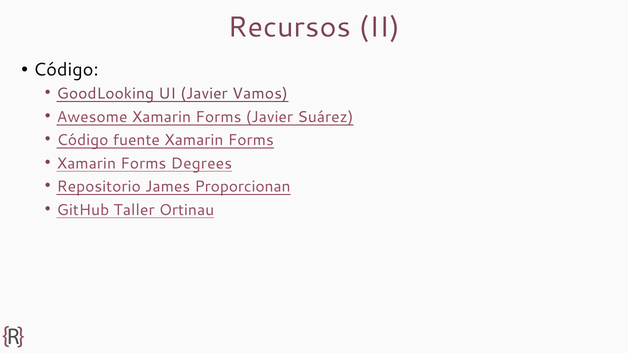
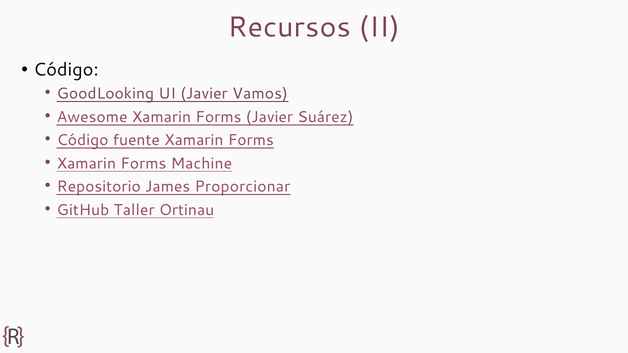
Degrees: Degrees -> Machine (201, 163)
Proporcionan: Proporcionan -> Proporcionar (242, 187)
